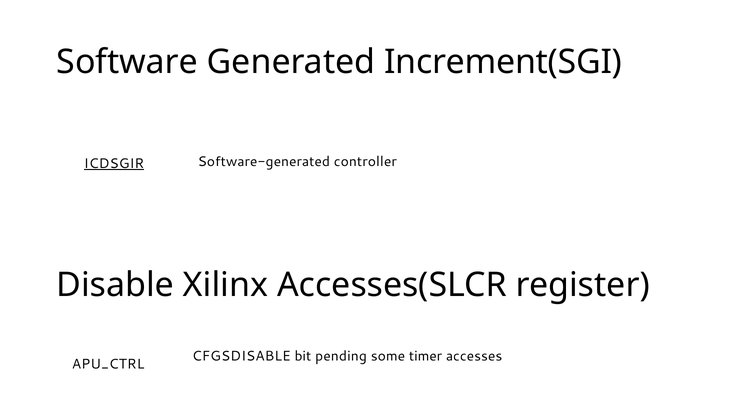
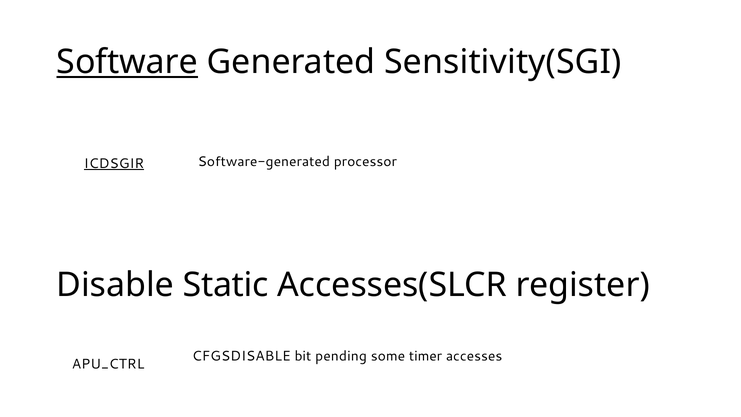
Software underline: none -> present (127, 62)
Increment(SGI: Increment(SGI -> Sensitivity(SGI (503, 62)
controller: controller -> processor (365, 161)
Xilinx: Xilinx -> Static (226, 285)
